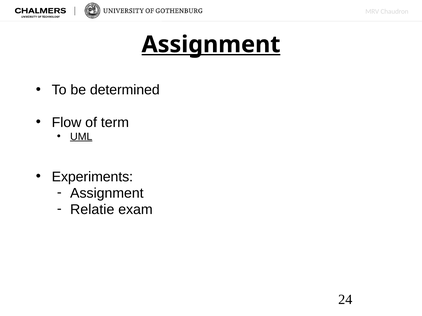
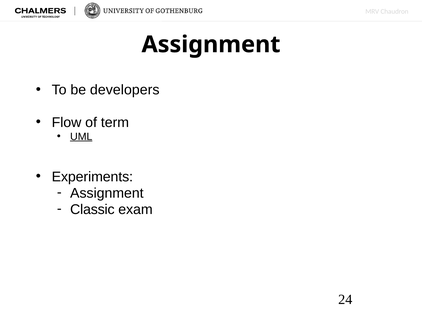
Assignment underline: present -> none (211, 45)
determined: determined -> developers (125, 90)
Relatie: Relatie -> Classic (92, 210)
